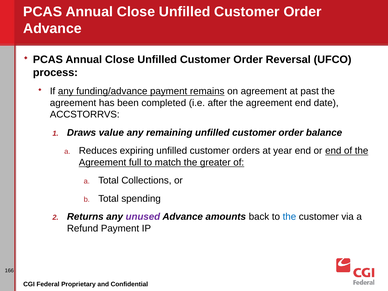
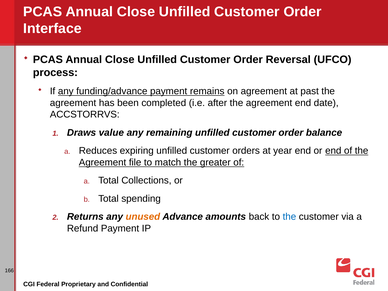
Advance: Advance -> Interface (52, 29)
full: full -> file (135, 162)
unused colour: purple -> orange (143, 217)
